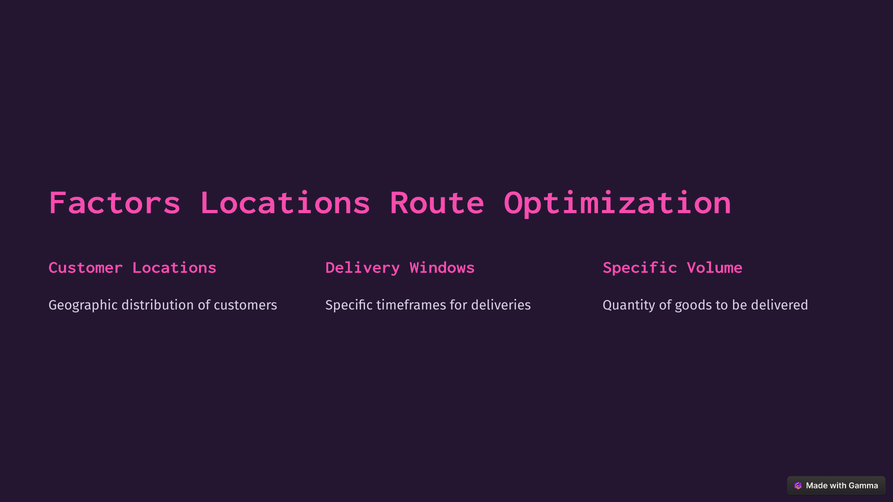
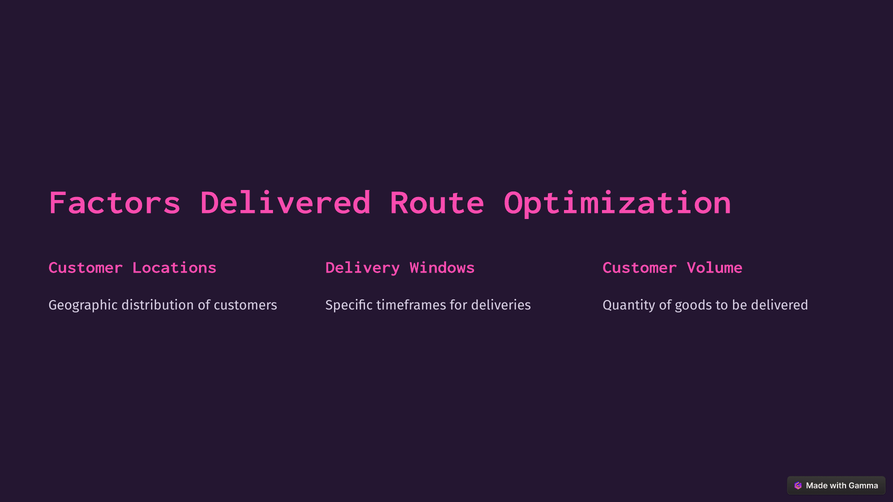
Factors Locations: Locations -> Delivered (286, 202)
Specific: Specific -> Customer (640, 267)
